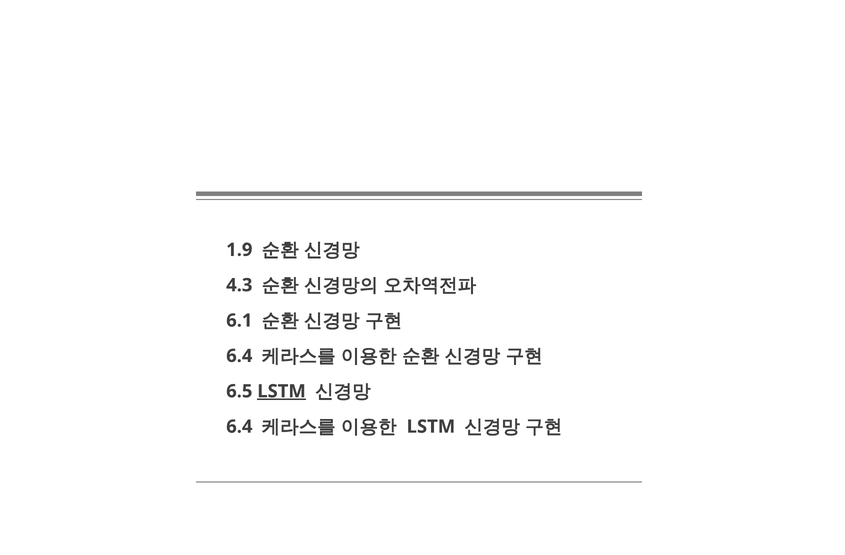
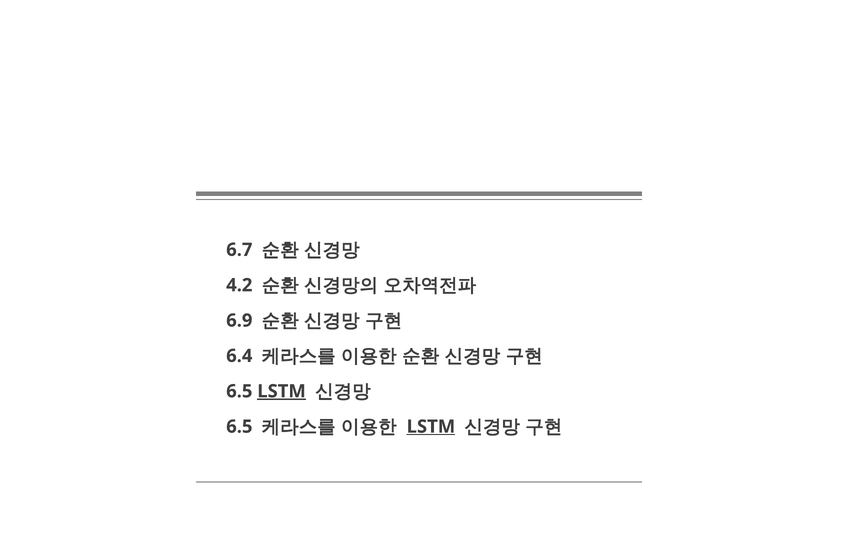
1.9: 1.9 -> 6.7 (239, 250)
4.3: 4.3 -> 4.2 (239, 285)
6.1: 6.1 -> 6.9 (239, 321)
6.4: 6.4 -> 6.5 (239, 427)
LSTM underline: none -> present (431, 427)
